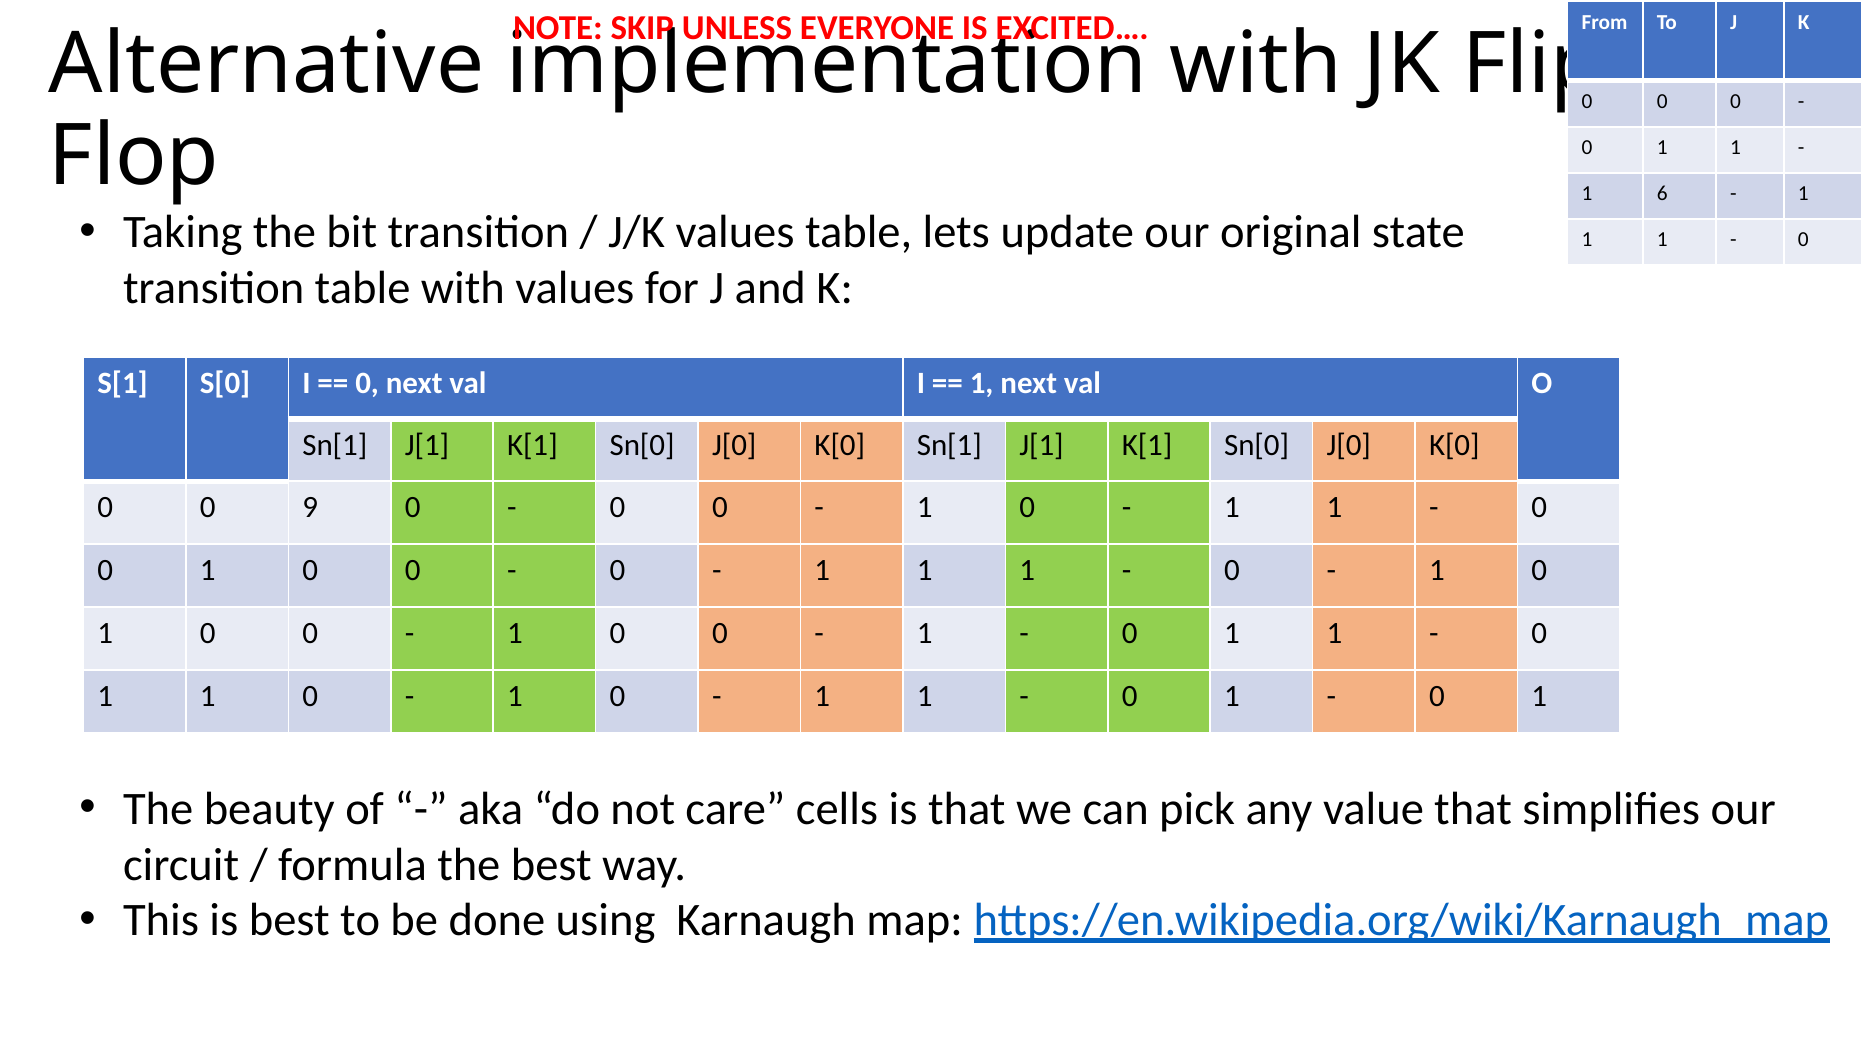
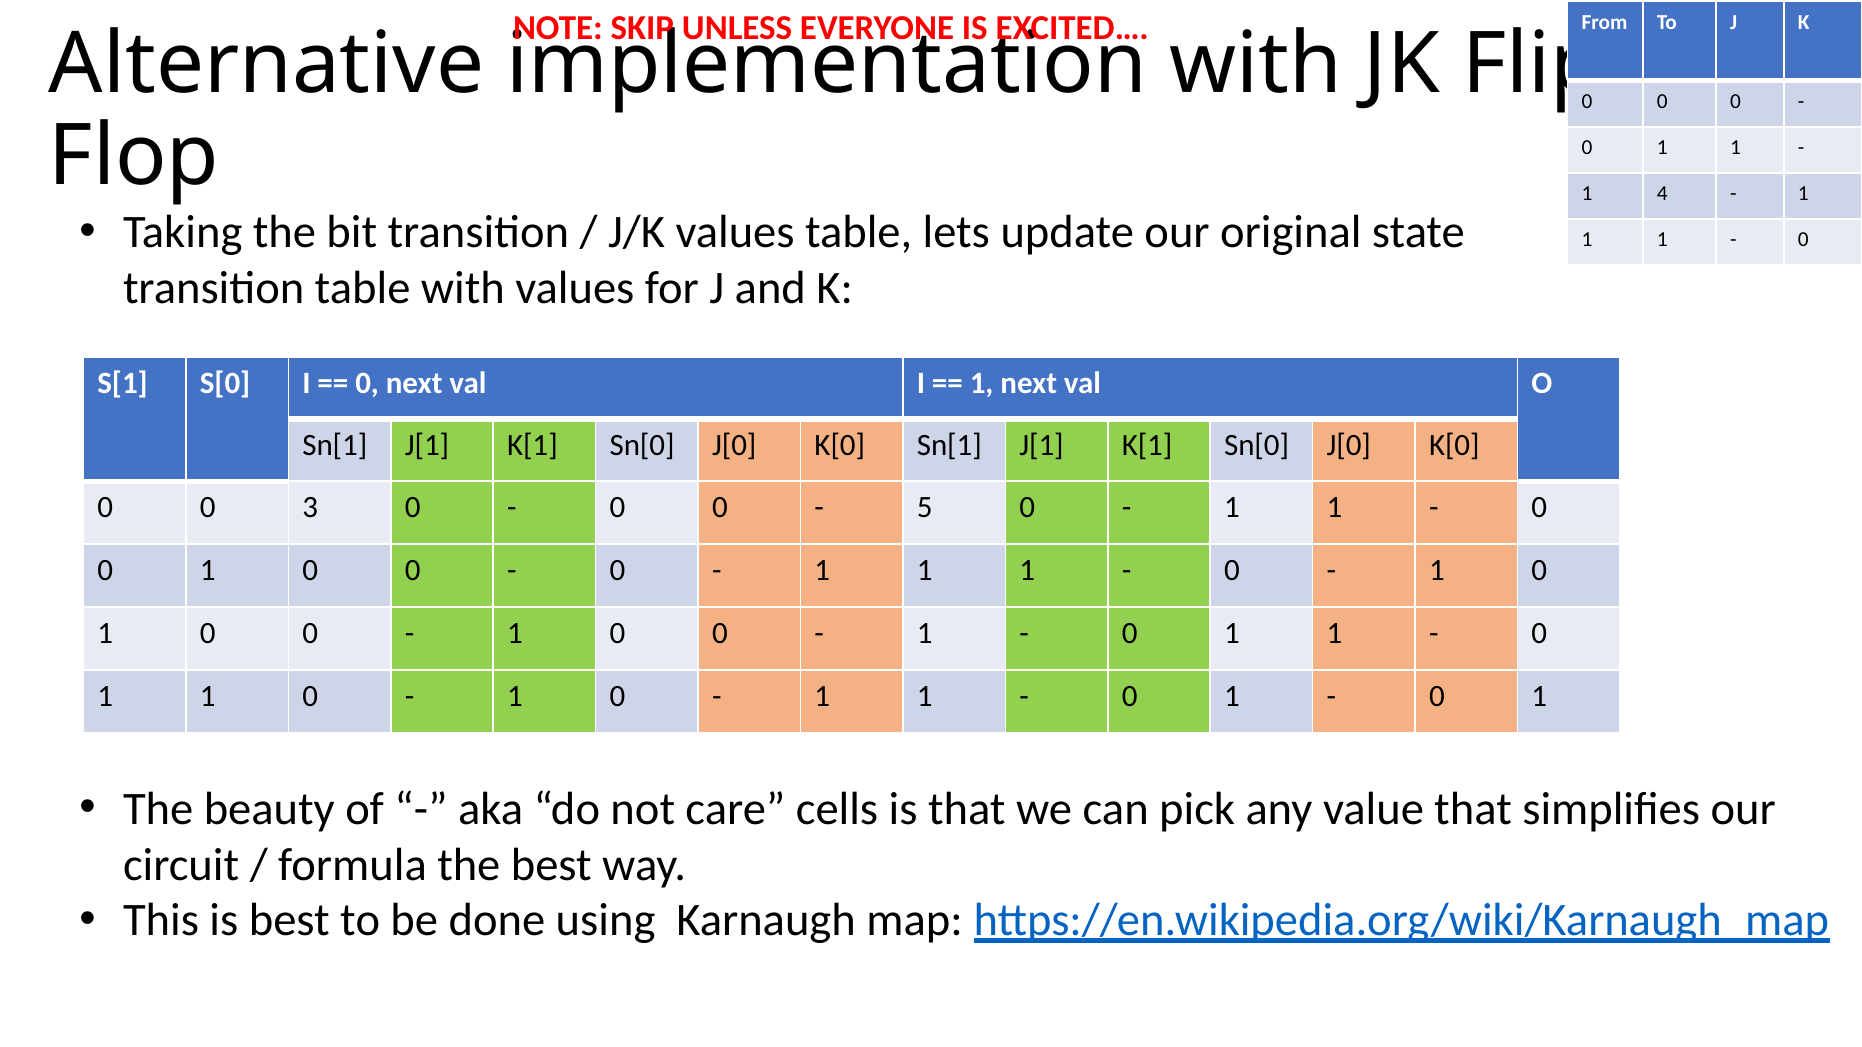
6: 6 -> 4 (1662, 193)
9: 9 -> 3 (310, 508)
1: 1 -> 5 (925, 508)
